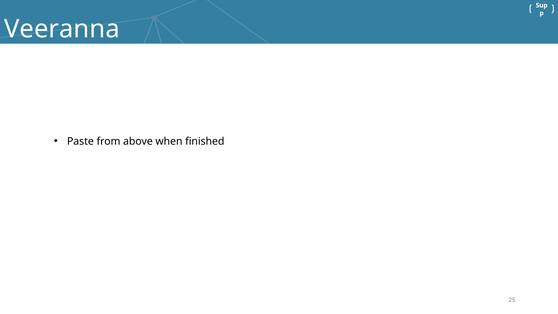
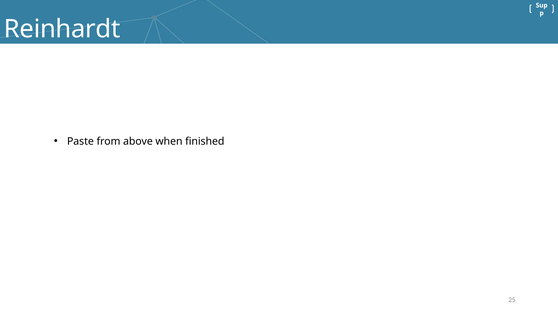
Veeranna: Veeranna -> Reinhardt (62, 29)
